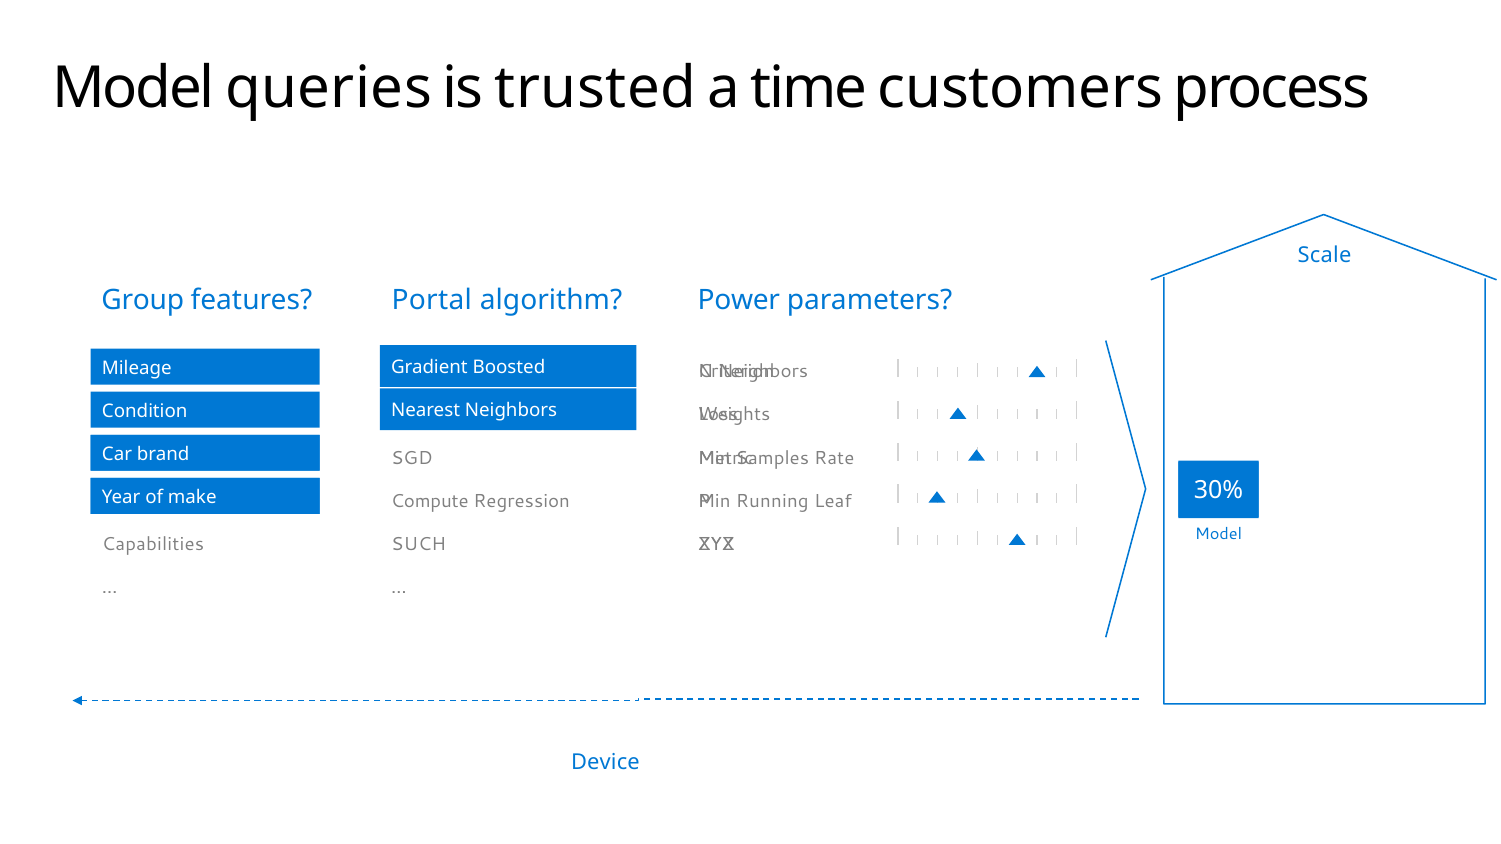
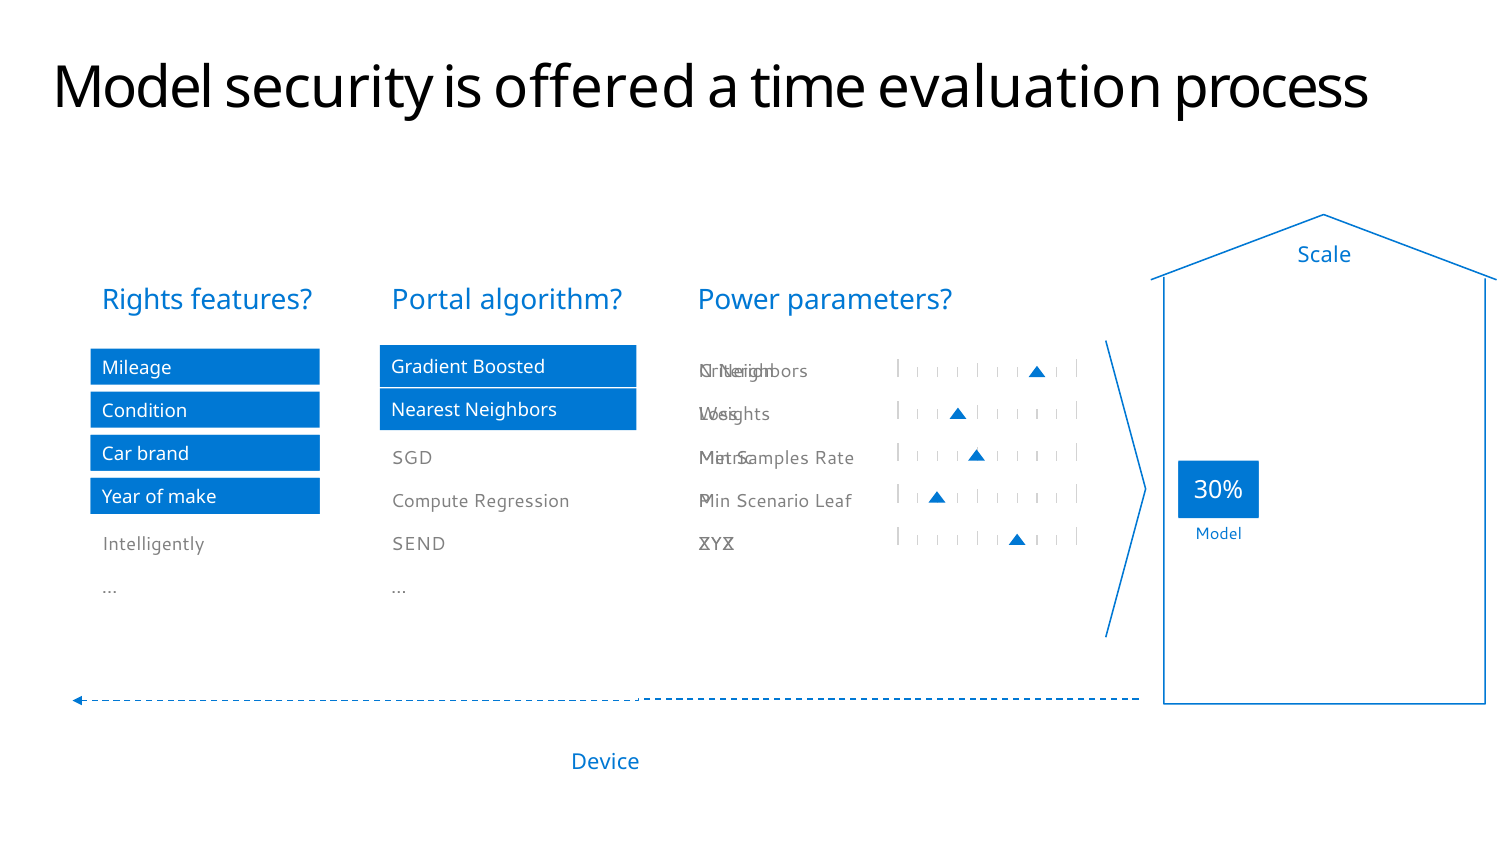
queries: queries -> security (329, 89)
trusted: trusted -> offered (595, 89)
customers: customers -> evaluation (1020, 89)
Group: Group -> Rights (143, 300)
Running: Running -> Scenario (773, 501)
Capabilities: Capabilities -> Intelligently (153, 544)
SUCH: SUCH -> SEND (419, 544)
